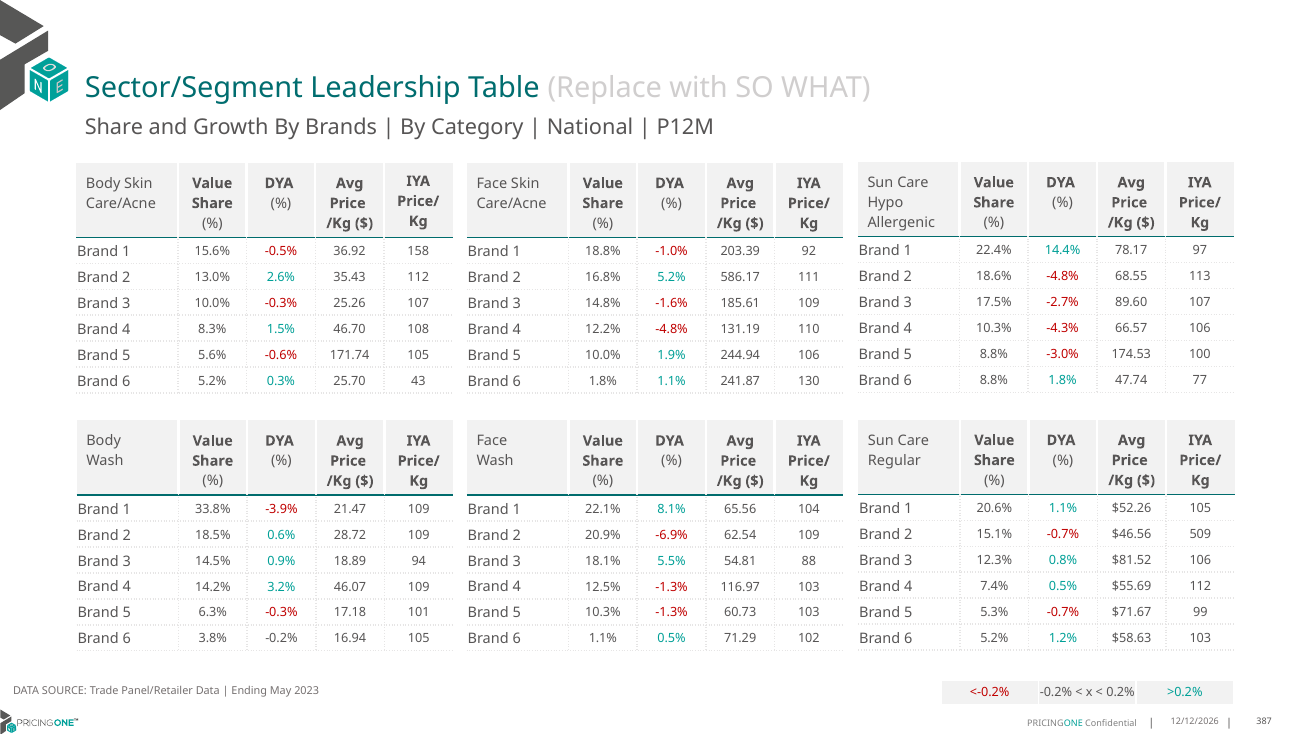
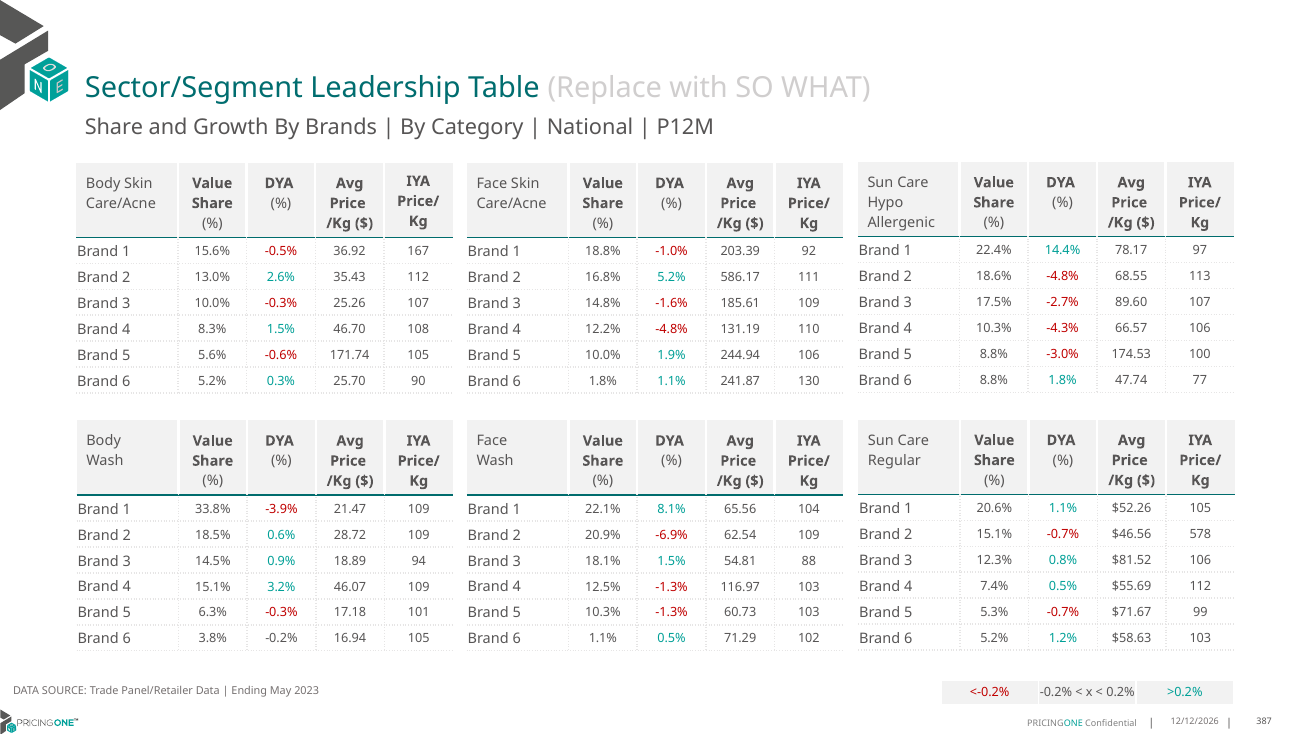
158: 158 -> 167 (418, 251)
43: 43 -> 90 (418, 381)
509: 509 -> 578 (1200, 534)
18.1% 5.5%: 5.5% -> 1.5% (672, 561)
4 14.2%: 14.2% -> 15.1% (213, 586)
